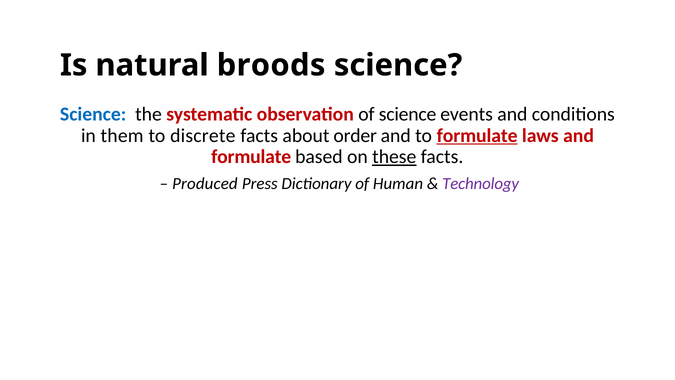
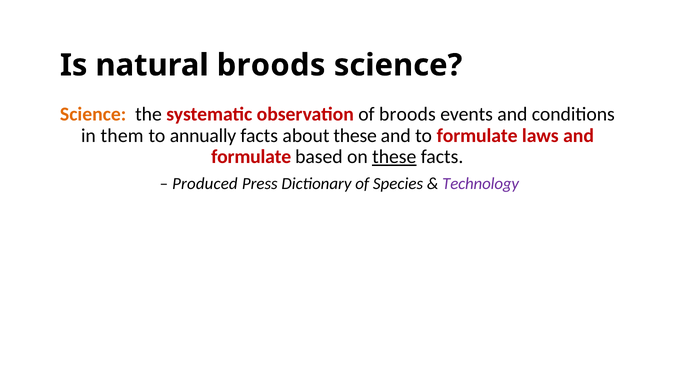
Science colour: blue -> orange (93, 114)
of science: science -> broods (407, 114)
discrete: discrete -> annually (203, 135)
about order: order -> these (355, 135)
formulate underline: present -> none (477, 135)
Human: Human -> Species (398, 183)
